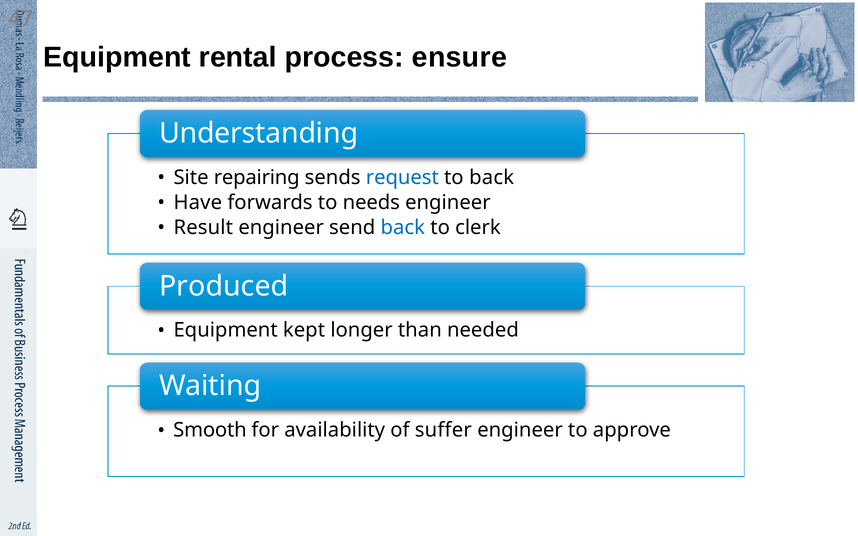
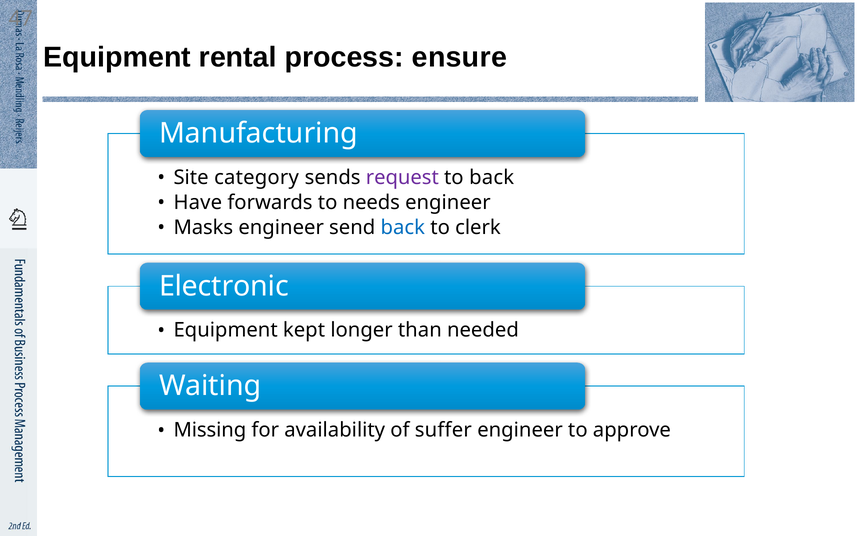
Understanding: Understanding -> Manufacturing (258, 133)
repairing: repairing -> category (257, 178)
request colour: blue -> purple (402, 178)
Result: Result -> Masks (203, 228)
Produced: Produced -> Electronic (224, 286)
Smooth: Smooth -> Missing (210, 430)
